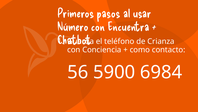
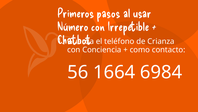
Encuentra: Encuentra -> Irrepetible (128, 27)
5900: 5900 -> 1664 (114, 72)
